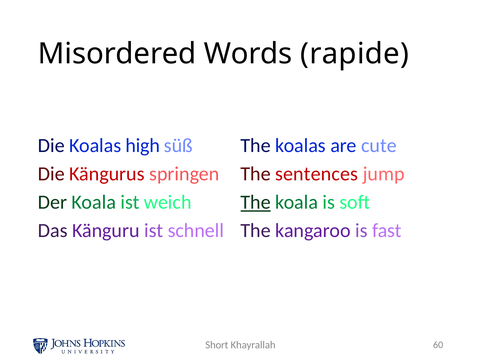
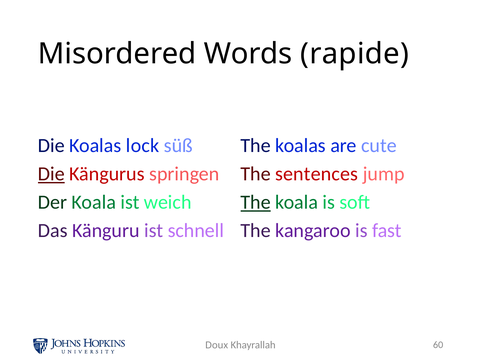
high: high -> lock (143, 146)
Die underline: none -> present (51, 174)
Short: Short -> Doux (217, 345)
